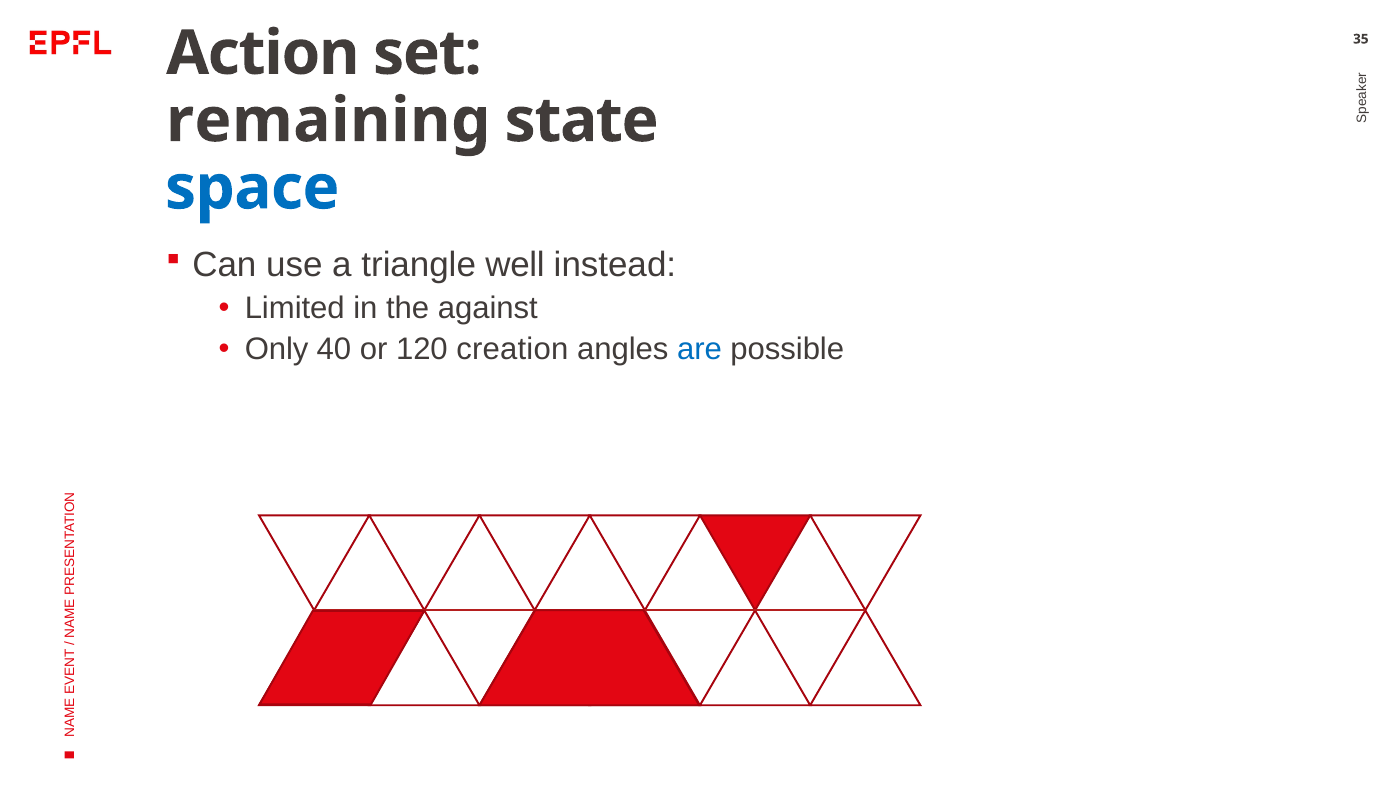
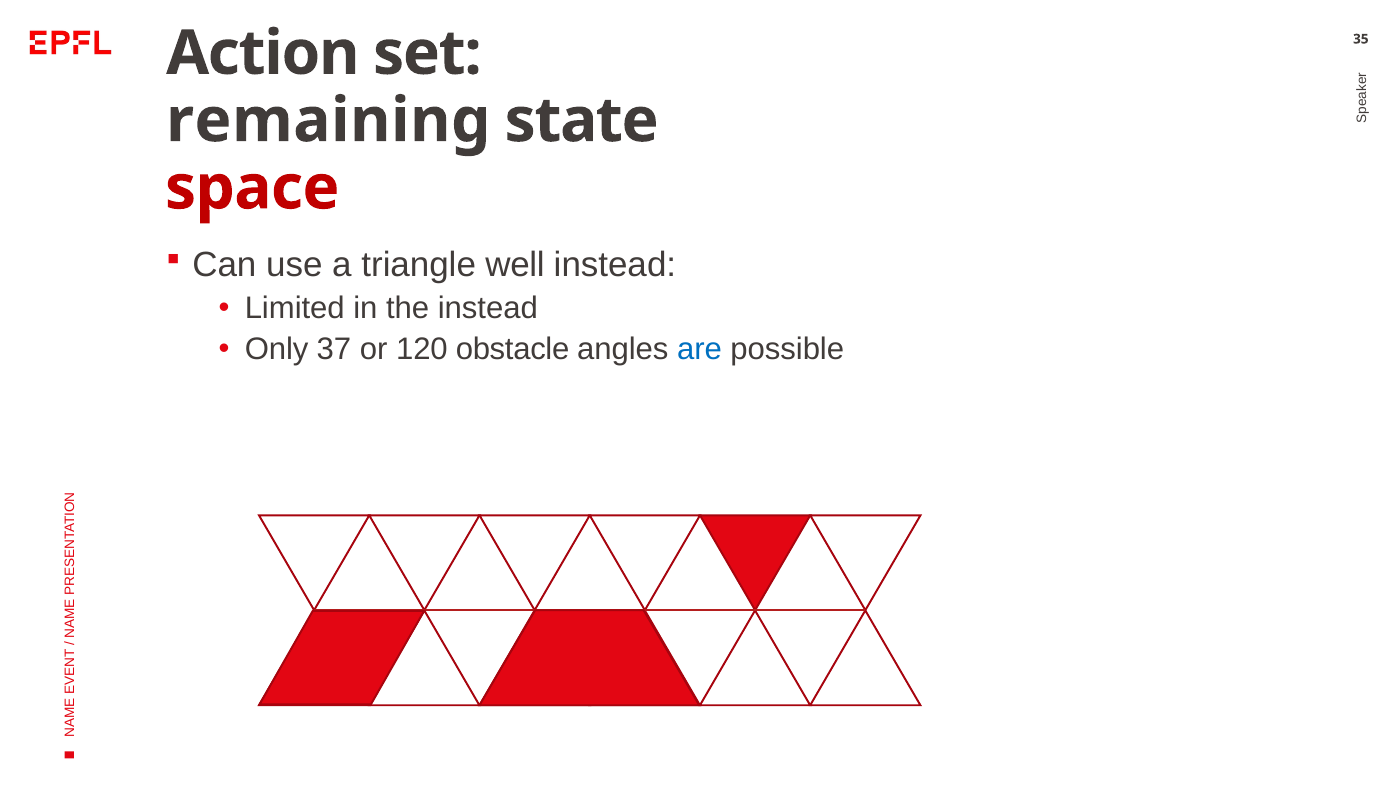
space colour: blue -> red (252, 188)
the against: against -> instead (488, 308)
40: 40 -> 37 (334, 349)
creation: creation -> obstacle (513, 349)
